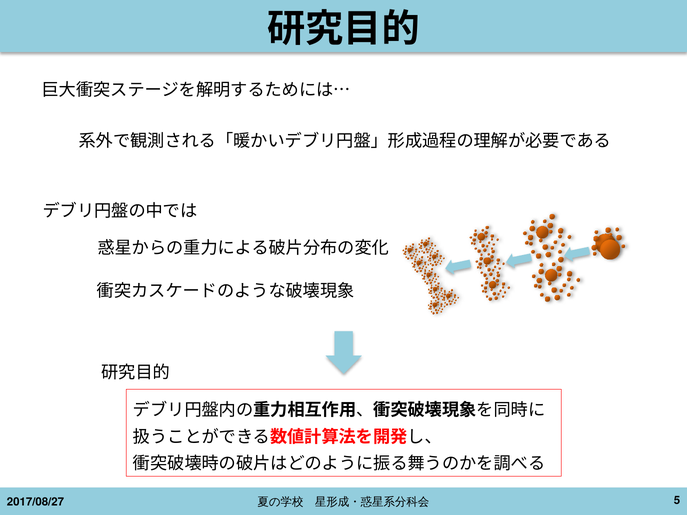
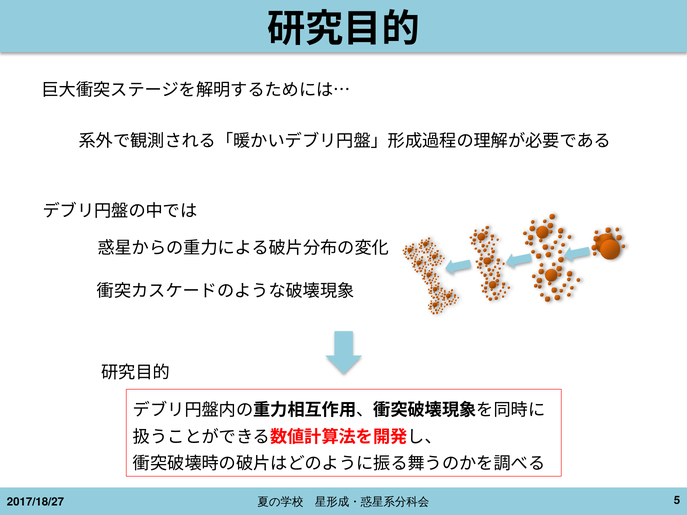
2017/08/27: 2017/08/27 -> 2017/18/27 (35, 502)
